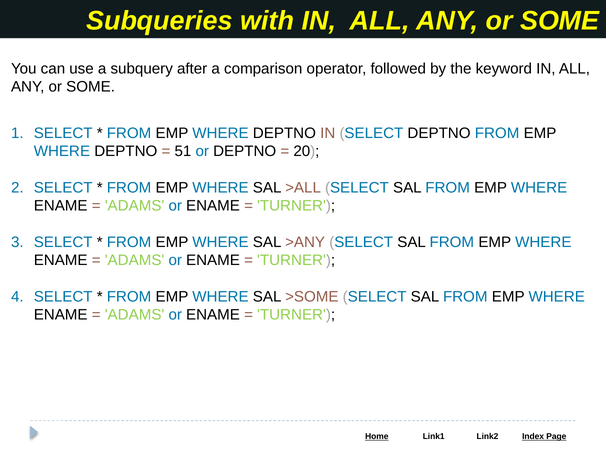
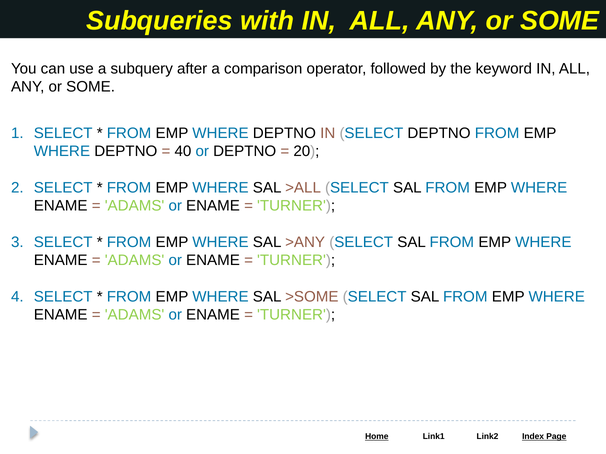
51: 51 -> 40 (183, 151)
